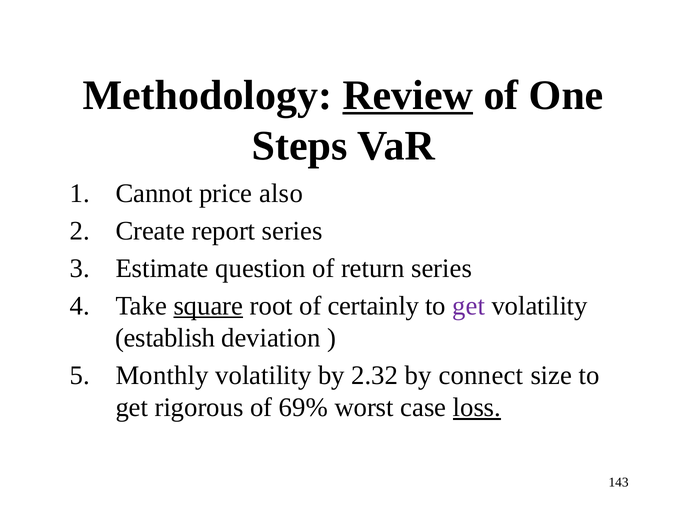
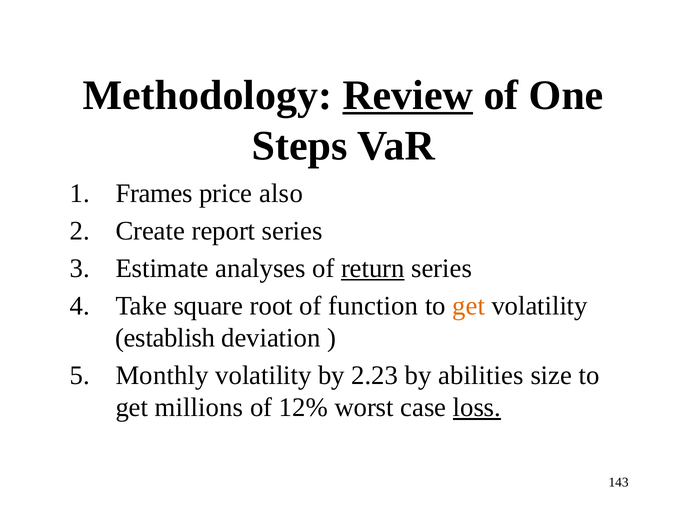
Cannot: Cannot -> Frames (154, 193)
question: question -> analyses (260, 268)
return underline: none -> present (373, 268)
square underline: present -> none (208, 305)
certainly: certainly -> function (373, 305)
get colour: purple -> orange (469, 305)
2.32: 2.32 -> 2.23 (375, 375)
connect: connect -> abilities (481, 375)
rigorous: rigorous -> millions (199, 407)
69%: 69% -> 12% (303, 407)
